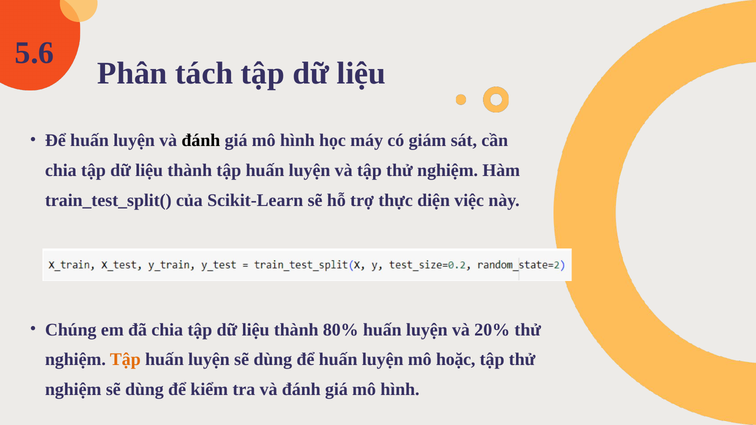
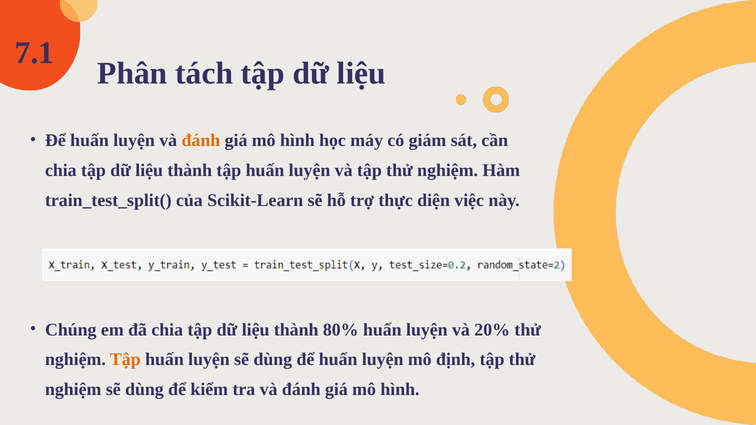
5.6: 5.6 -> 7.1 (34, 53)
đánh colour: black -> orange (201, 141)
hoặc: hoặc -> định (456, 360)
